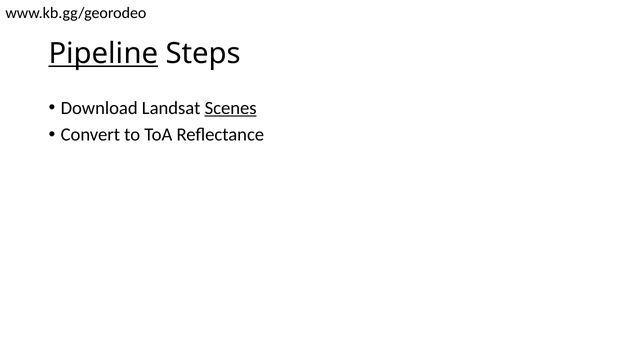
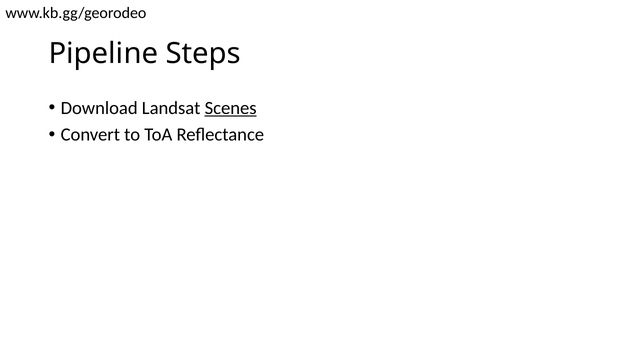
Pipeline underline: present -> none (103, 54)
